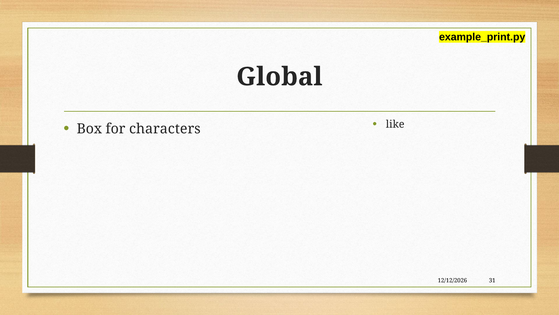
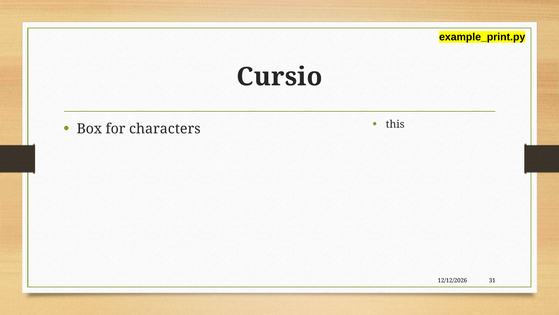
Global: Global -> Cursio (279, 77)
like: like -> this (395, 124)
